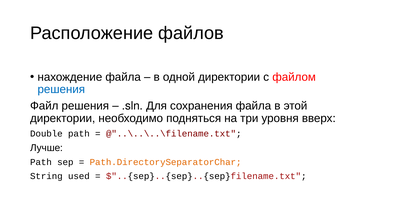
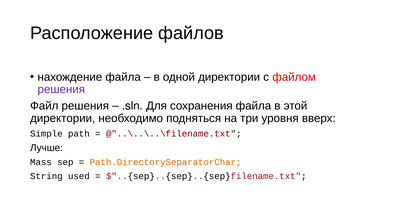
решения colour: blue -> purple (61, 89)
Double: Double -> Simple (46, 134)
Path: Path -> Mass (41, 162)
